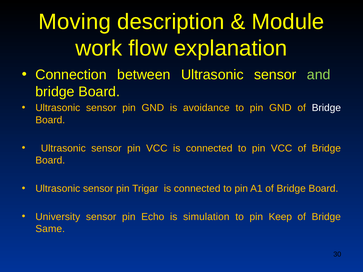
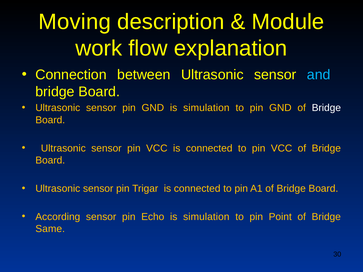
and colour: light green -> light blue (319, 75)
GND is avoidance: avoidance -> simulation (206, 108)
University: University -> According (58, 217)
Keep: Keep -> Point (280, 217)
